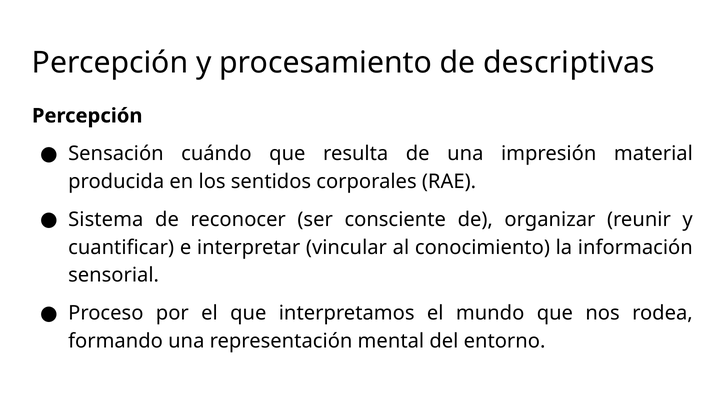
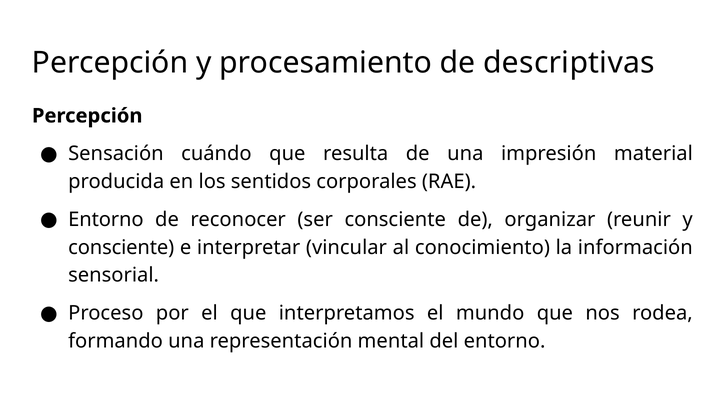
Sistema: Sistema -> Entorno (106, 219)
cuantificar: cuantificar -> consciente (121, 247)
